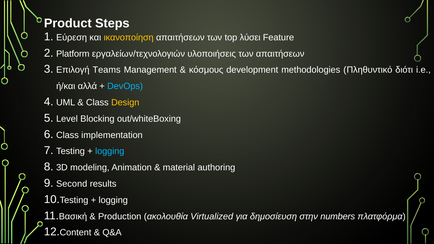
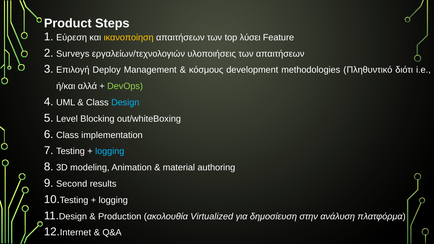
Platform: Platform -> Surveys (73, 54)
Teams: Teams -> Deploy (107, 70)
DevOps colour: light blue -> light green (125, 86)
Design colour: yellow -> light blue (125, 103)
Βασική: Βασική -> Design (73, 217)
numbers: numbers -> ανάλυση (338, 217)
Content: Content -> Internet (75, 233)
